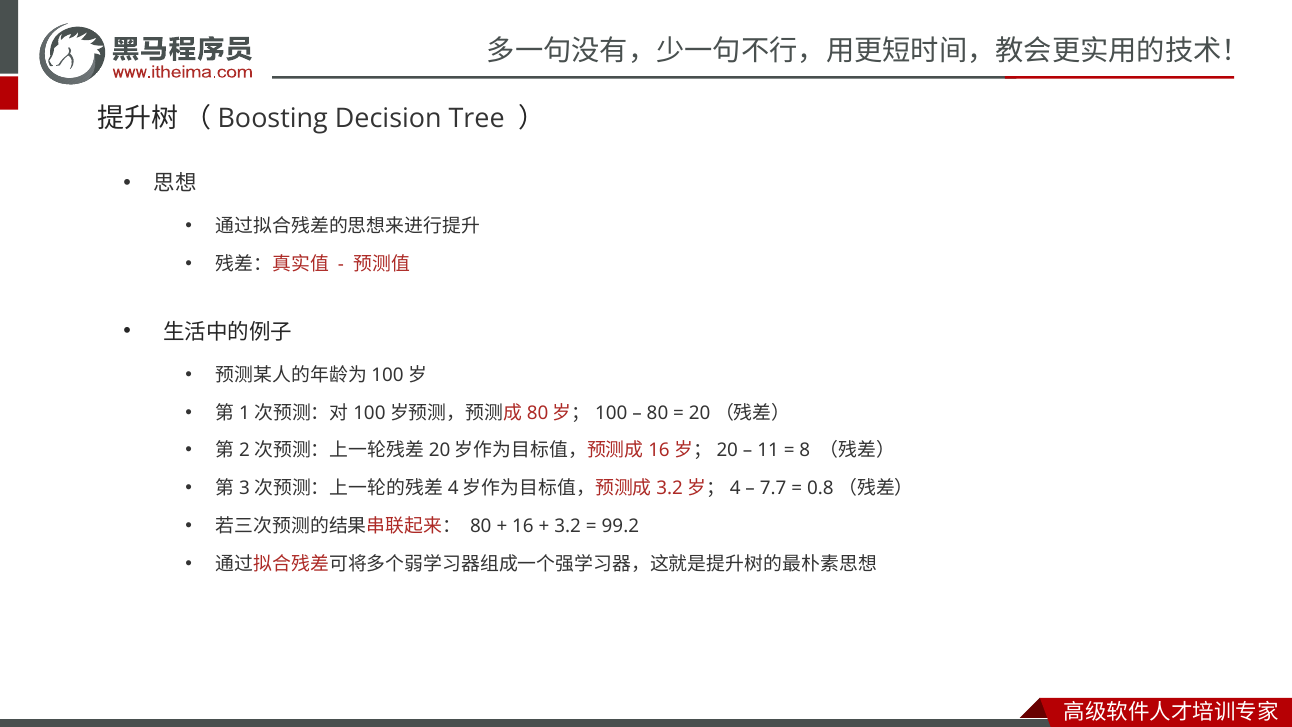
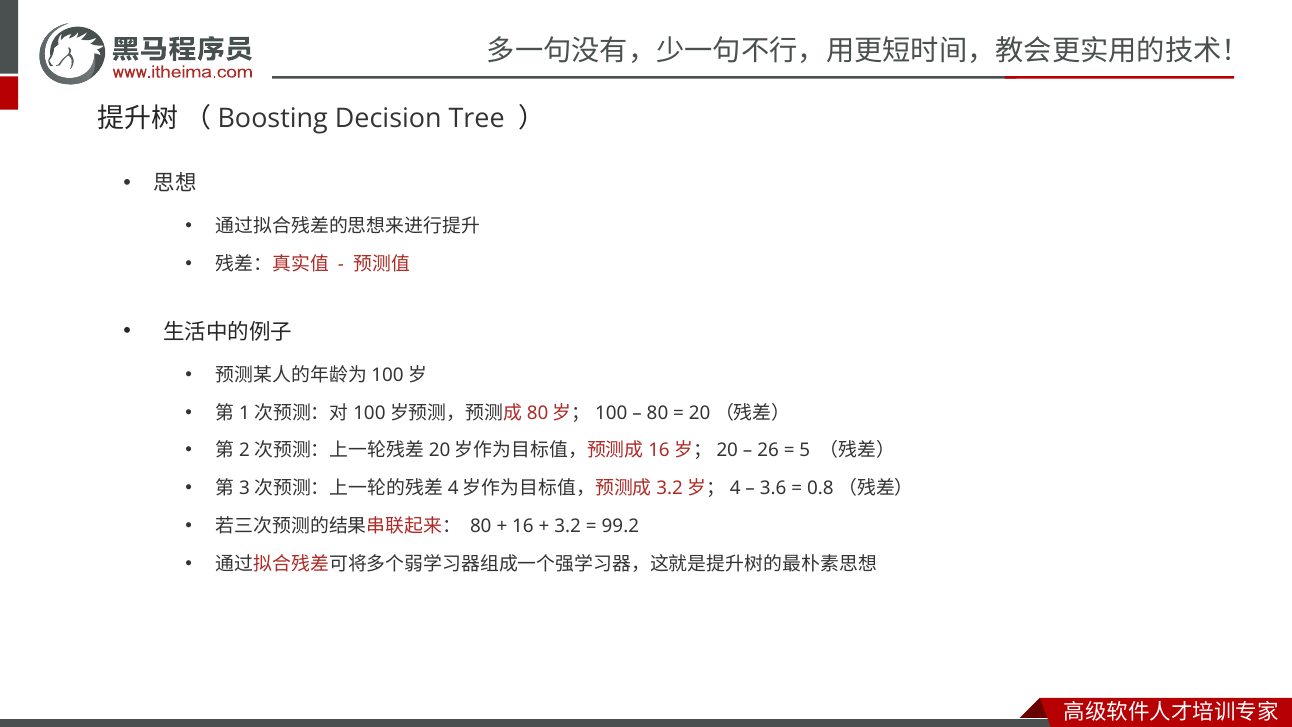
11: 11 -> 26 (768, 451)
8: 8 -> 5 (805, 451)
7.7: 7.7 -> 3.6 (773, 488)
